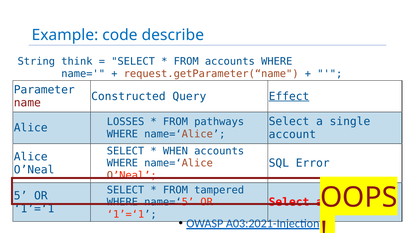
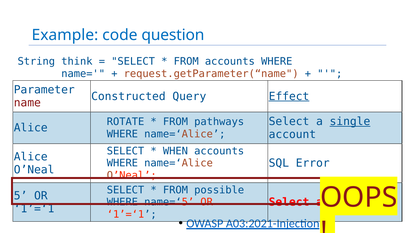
describe: describe -> question (173, 35)
single underline: none -> present (350, 122)
LOSSES: LOSSES -> ROTATE (126, 122)
tampered: tampered -> possible (219, 191)
